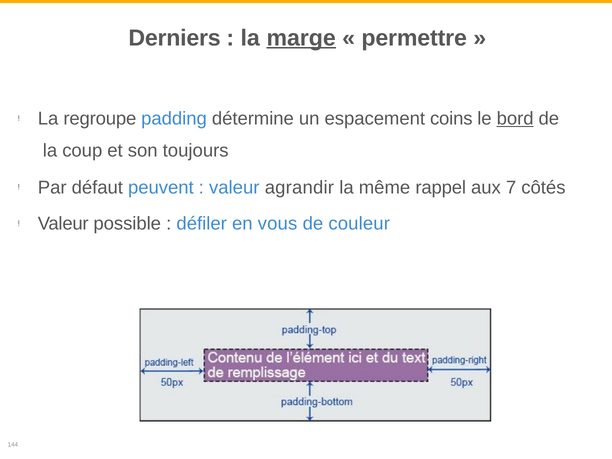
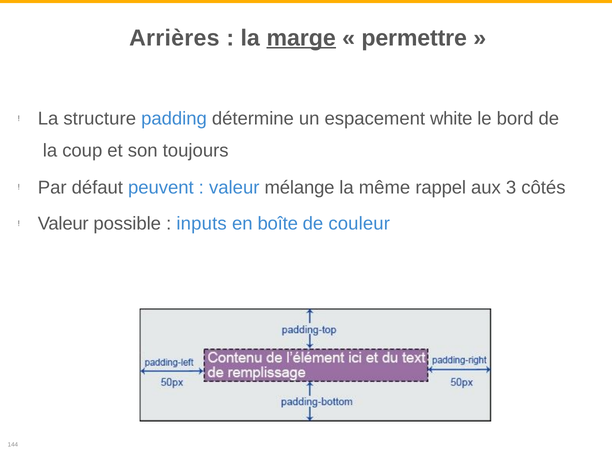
Derniers: Derniers -> Arrières (174, 38)
regroupe: regroupe -> structure (100, 119)
coins: coins -> white (451, 119)
bord underline: present -> none (515, 119)
agrandir: agrandir -> mélange (300, 188)
7: 7 -> 3 (511, 188)
défiler: défiler -> inputs (202, 224)
vous: vous -> boîte (278, 224)
